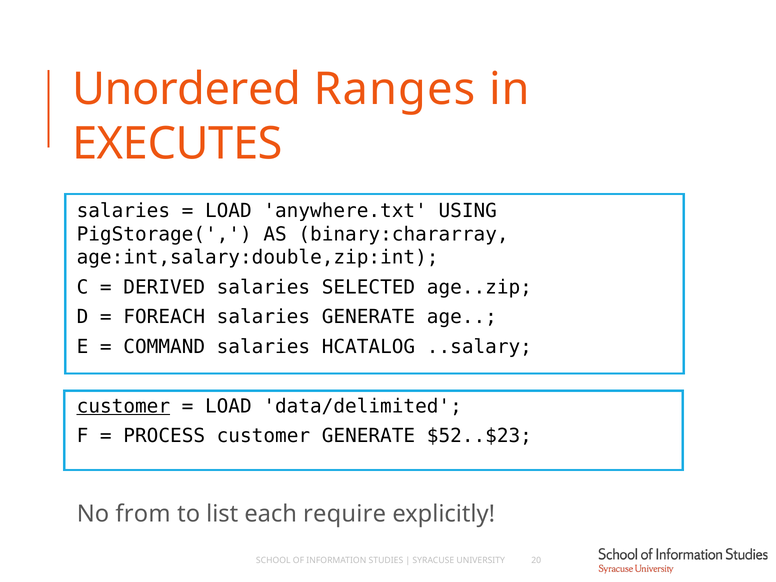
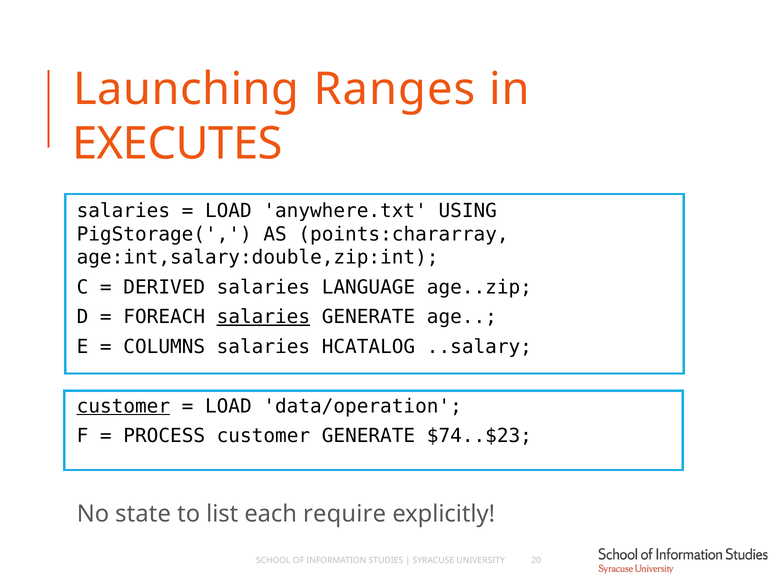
Unordered: Unordered -> Launching (186, 89)
binary:chararray: binary:chararray -> points:chararray (404, 234)
SELECTED: SELECTED -> LANGUAGE (368, 287)
salaries underline: none -> present (263, 317)
COMMAND: COMMAND -> COLUMNS (164, 347)
data/delimited: data/delimited -> data/operation (363, 406)
$52..$23: $52..$23 -> $74..$23 (479, 436)
from: from -> state (143, 514)
